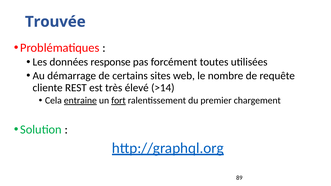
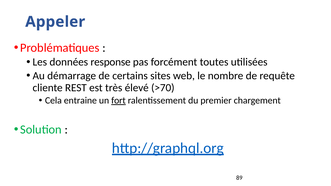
Trouvée: Trouvée -> Appeler (55, 22)
>14: >14 -> >70 (163, 88)
entraine underline: present -> none (80, 101)
